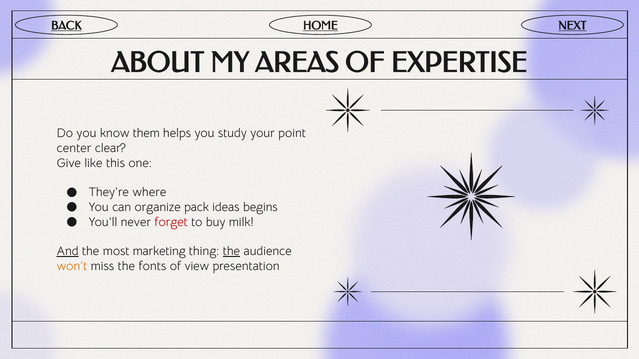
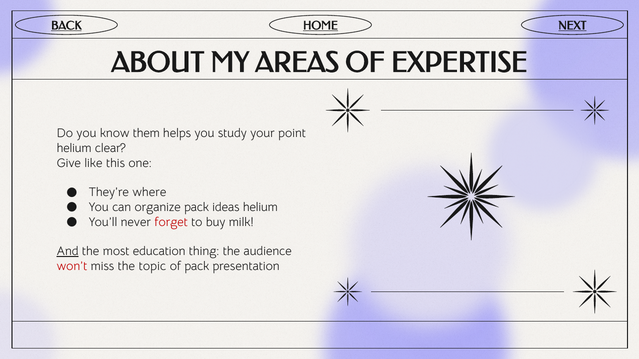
center: center -> helium (74, 148)
ideas begins: begins -> helium (260, 207)
marketing: marketing -> education (159, 251)
the underline: present -> none (231, 251)
won’t colour: orange -> red (72, 266)
fonts: fonts -> topic (152, 266)
of view: view -> pack (197, 266)
